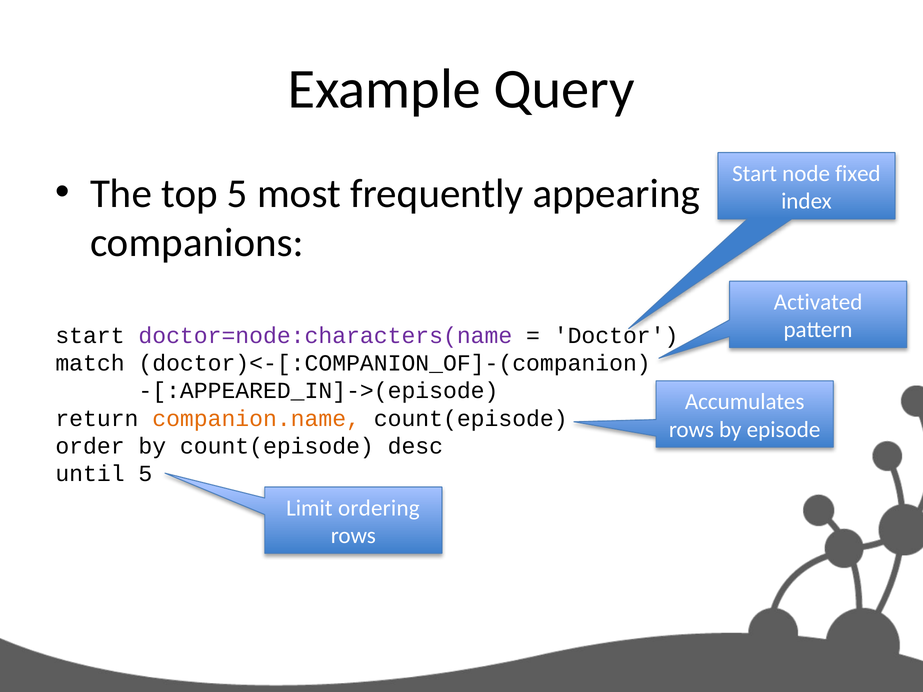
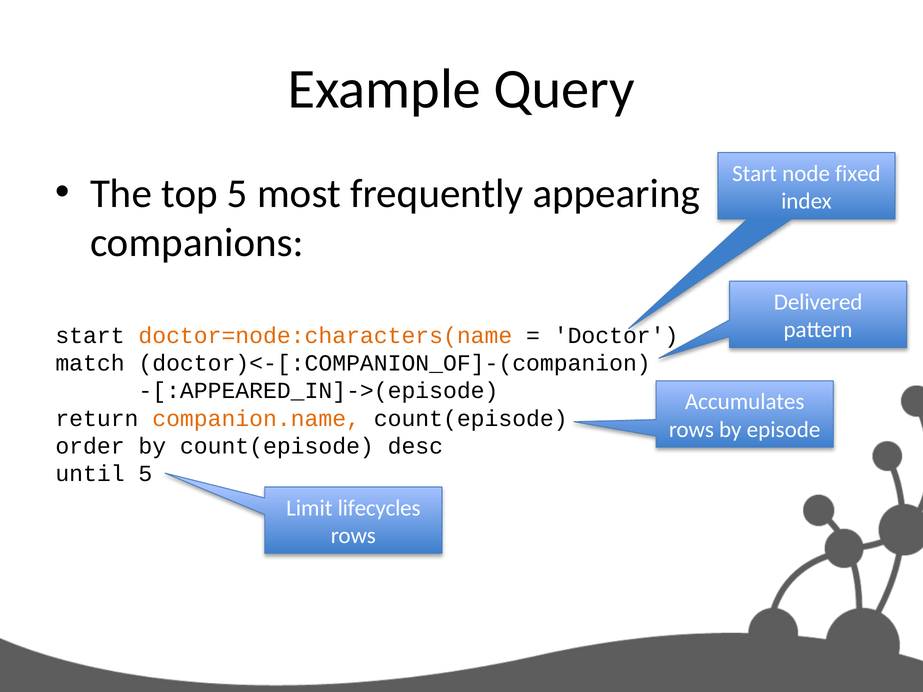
Activated: Activated -> Delivered (818, 302)
doctor=node:characters(name colour: purple -> orange (325, 336)
ordering: ordering -> lifecycles (379, 508)
